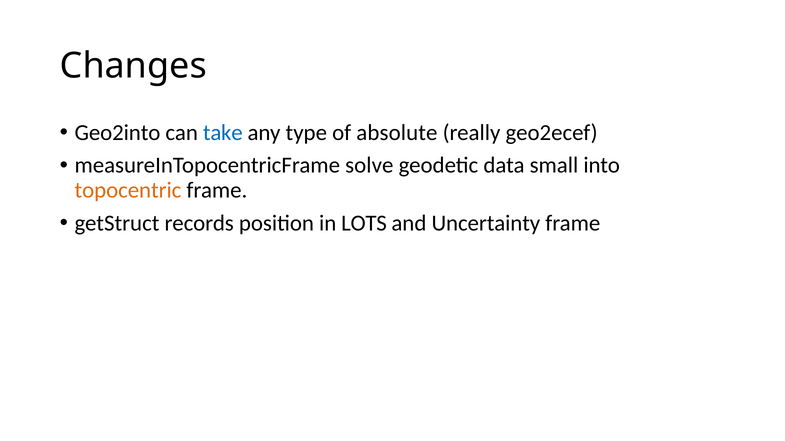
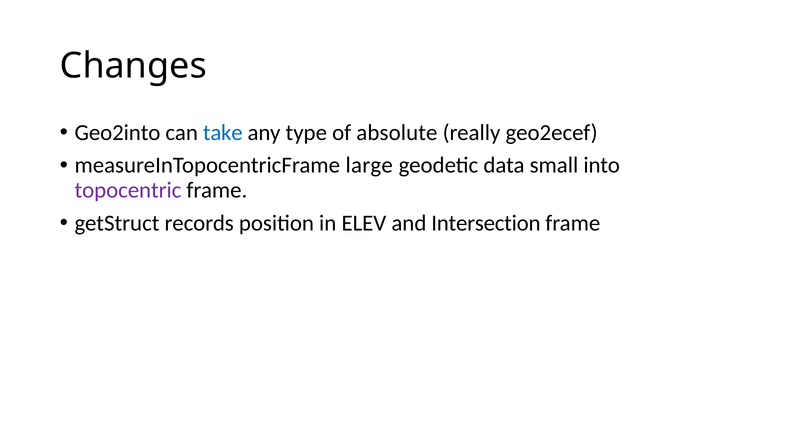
solve: solve -> large (369, 166)
topocentric colour: orange -> purple (128, 190)
LOTS: LOTS -> ELEV (364, 223)
Uncertainty: Uncertainty -> Intersection (486, 223)
